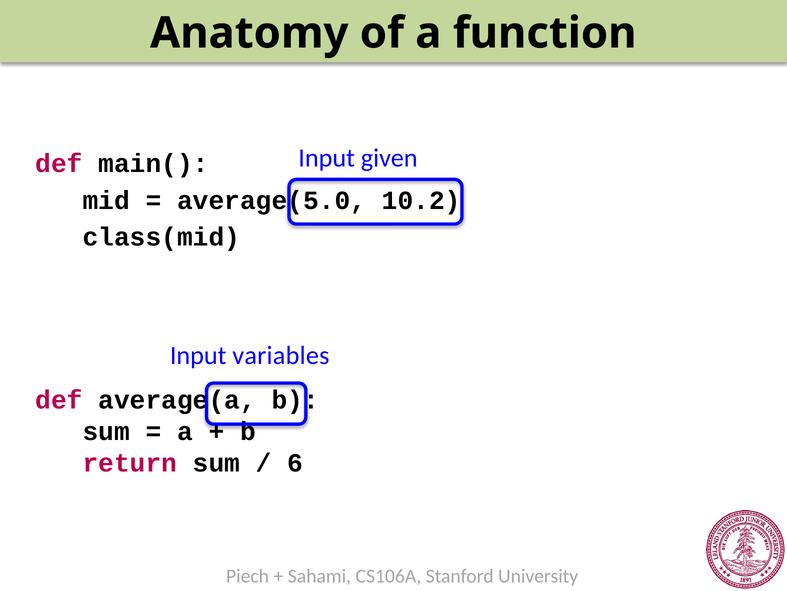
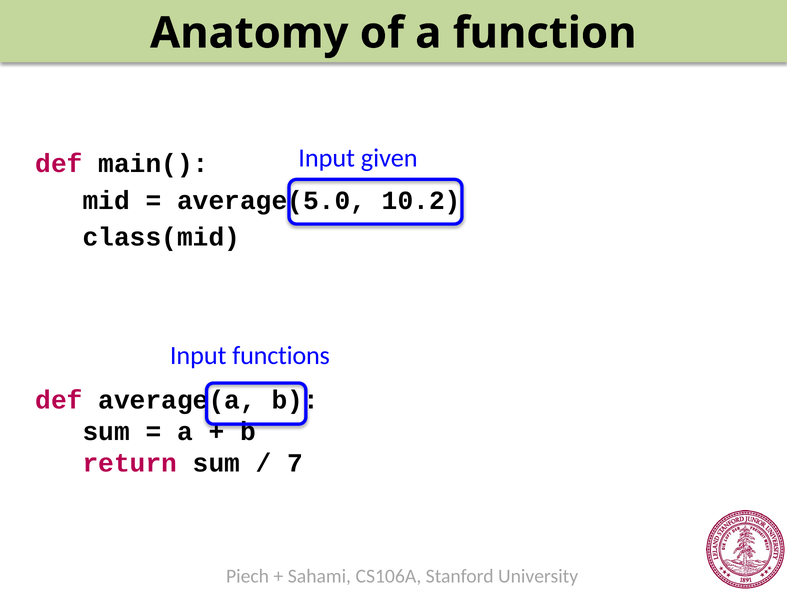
variables: variables -> functions (281, 355)
6: 6 -> 7 (295, 462)
